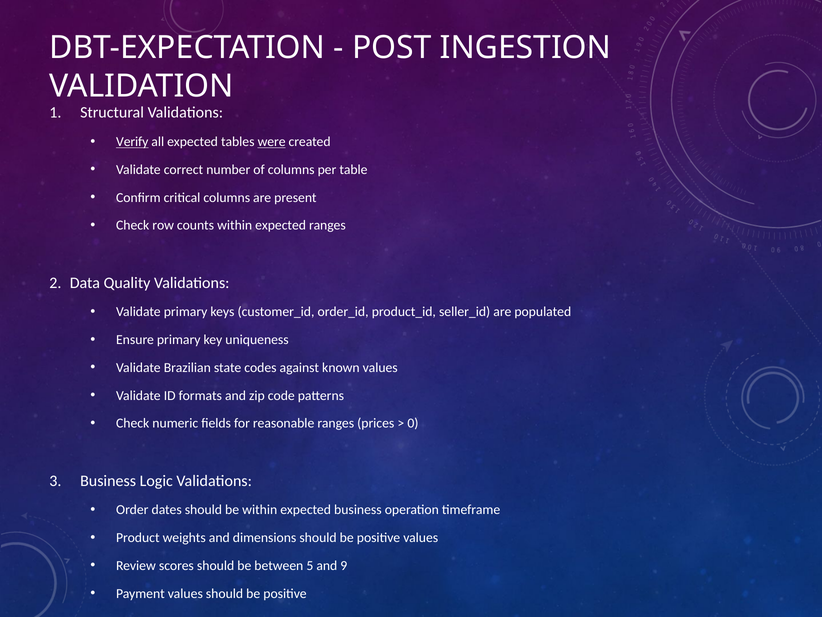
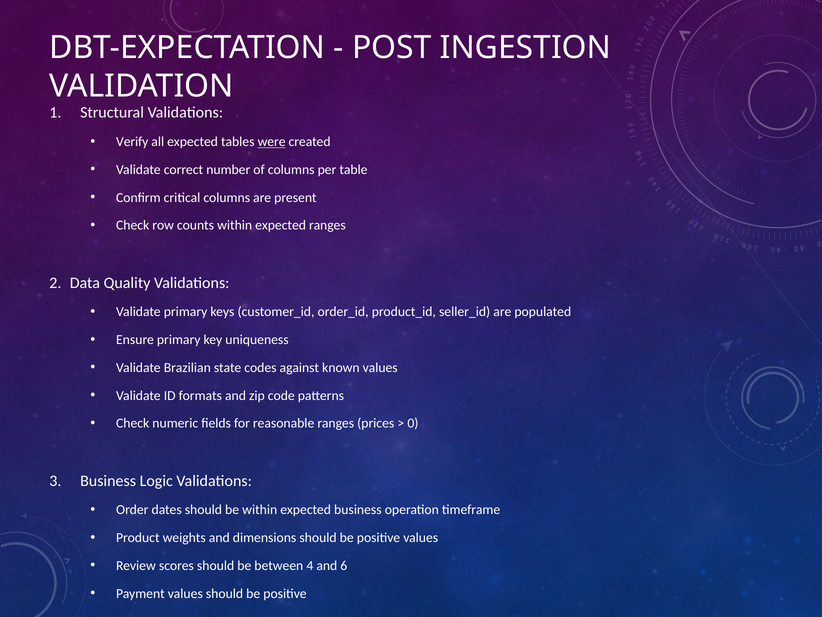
Verify underline: present -> none (132, 142)
5: 5 -> 4 (310, 565)
9: 9 -> 6 (344, 565)
